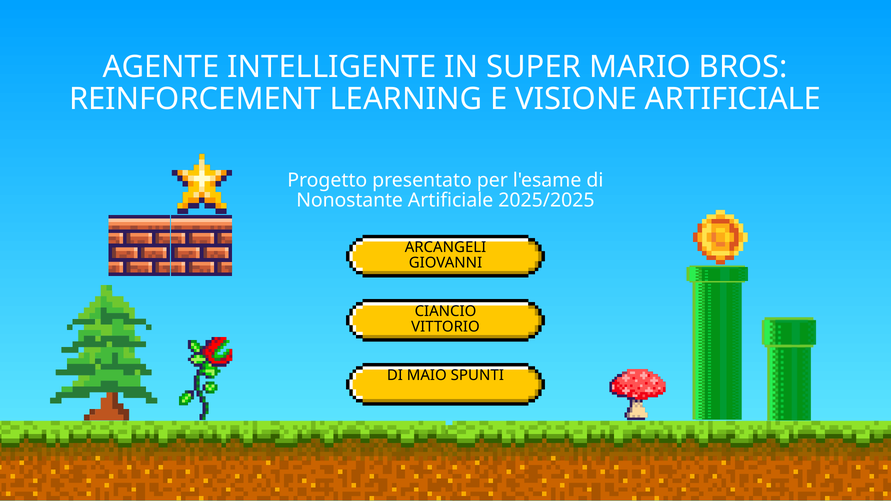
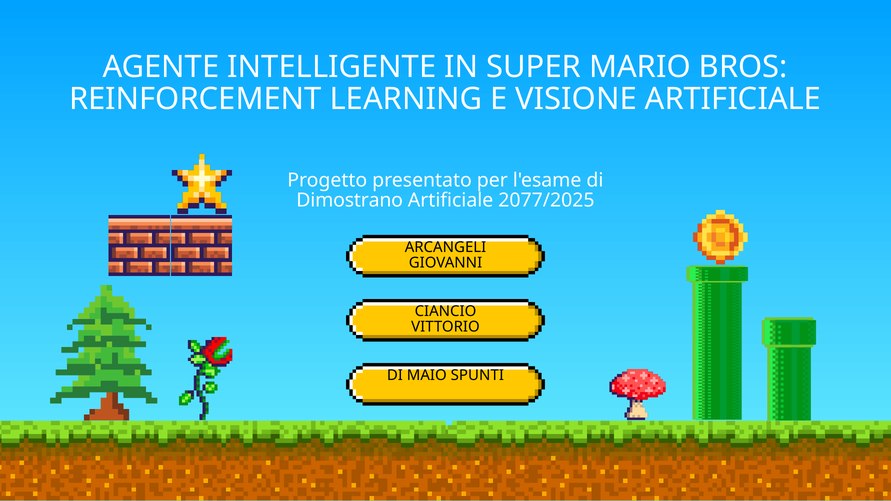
Nonostante: Nonostante -> Dimostrano (350, 200)
2025/2025: 2025/2025 -> 2077/2025 (546, 200)
